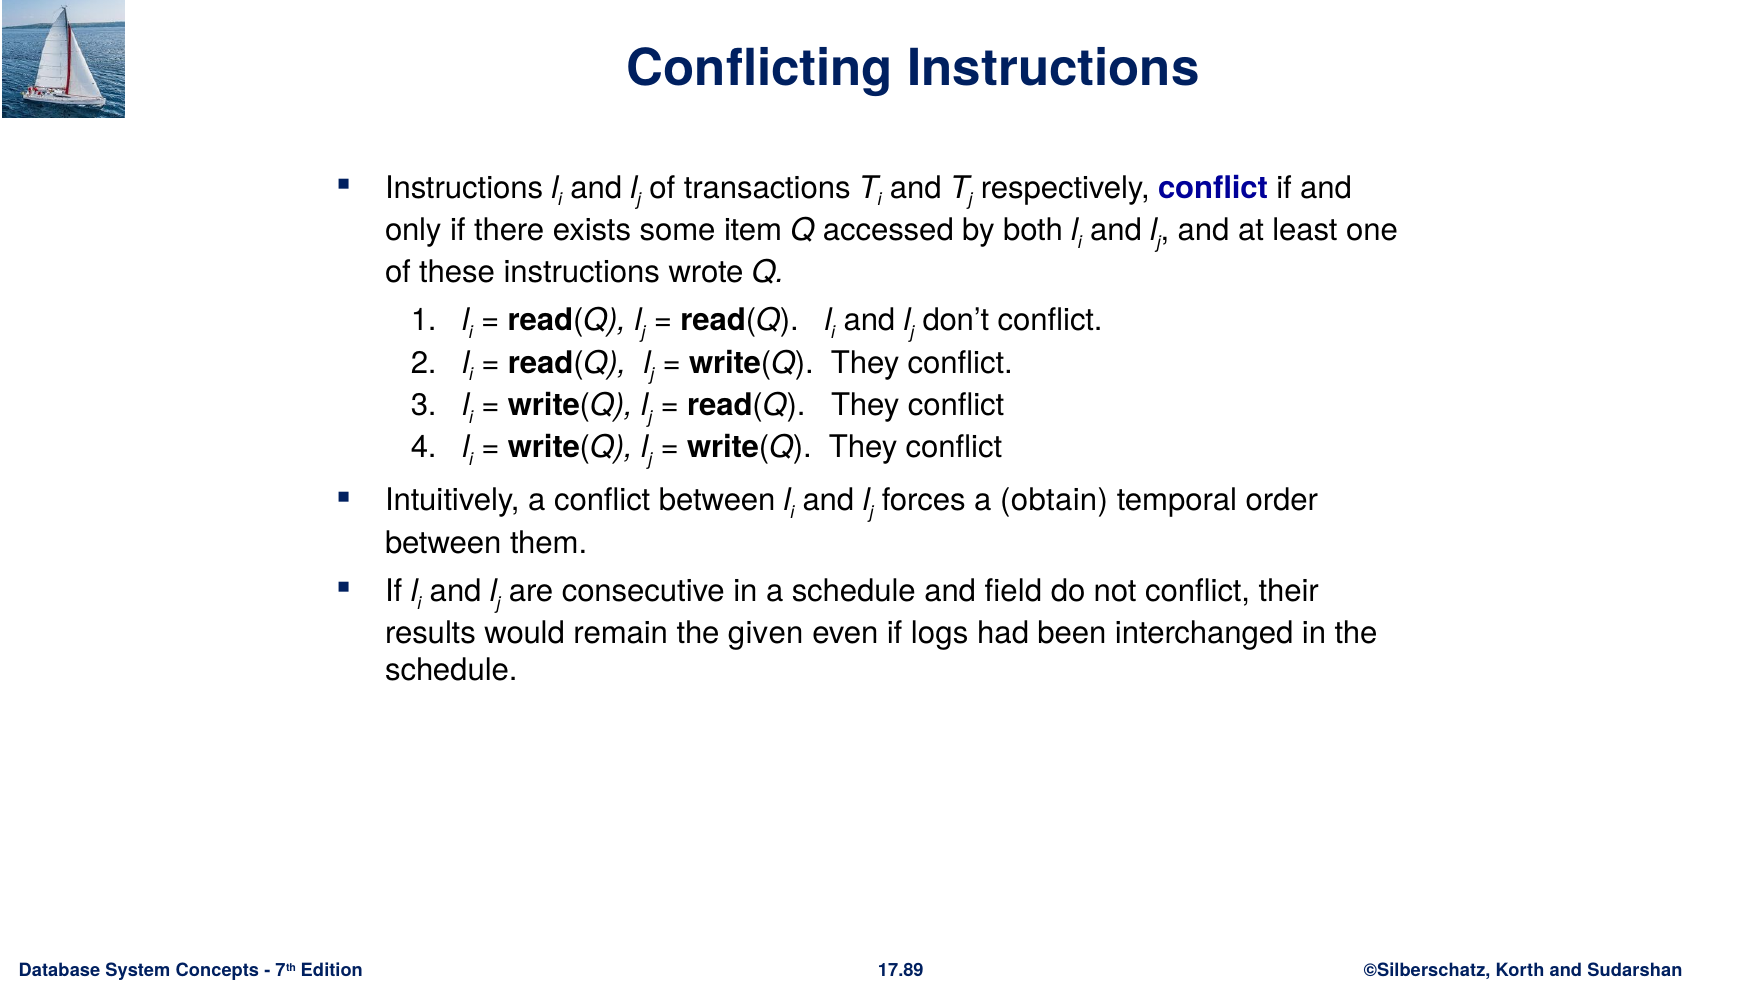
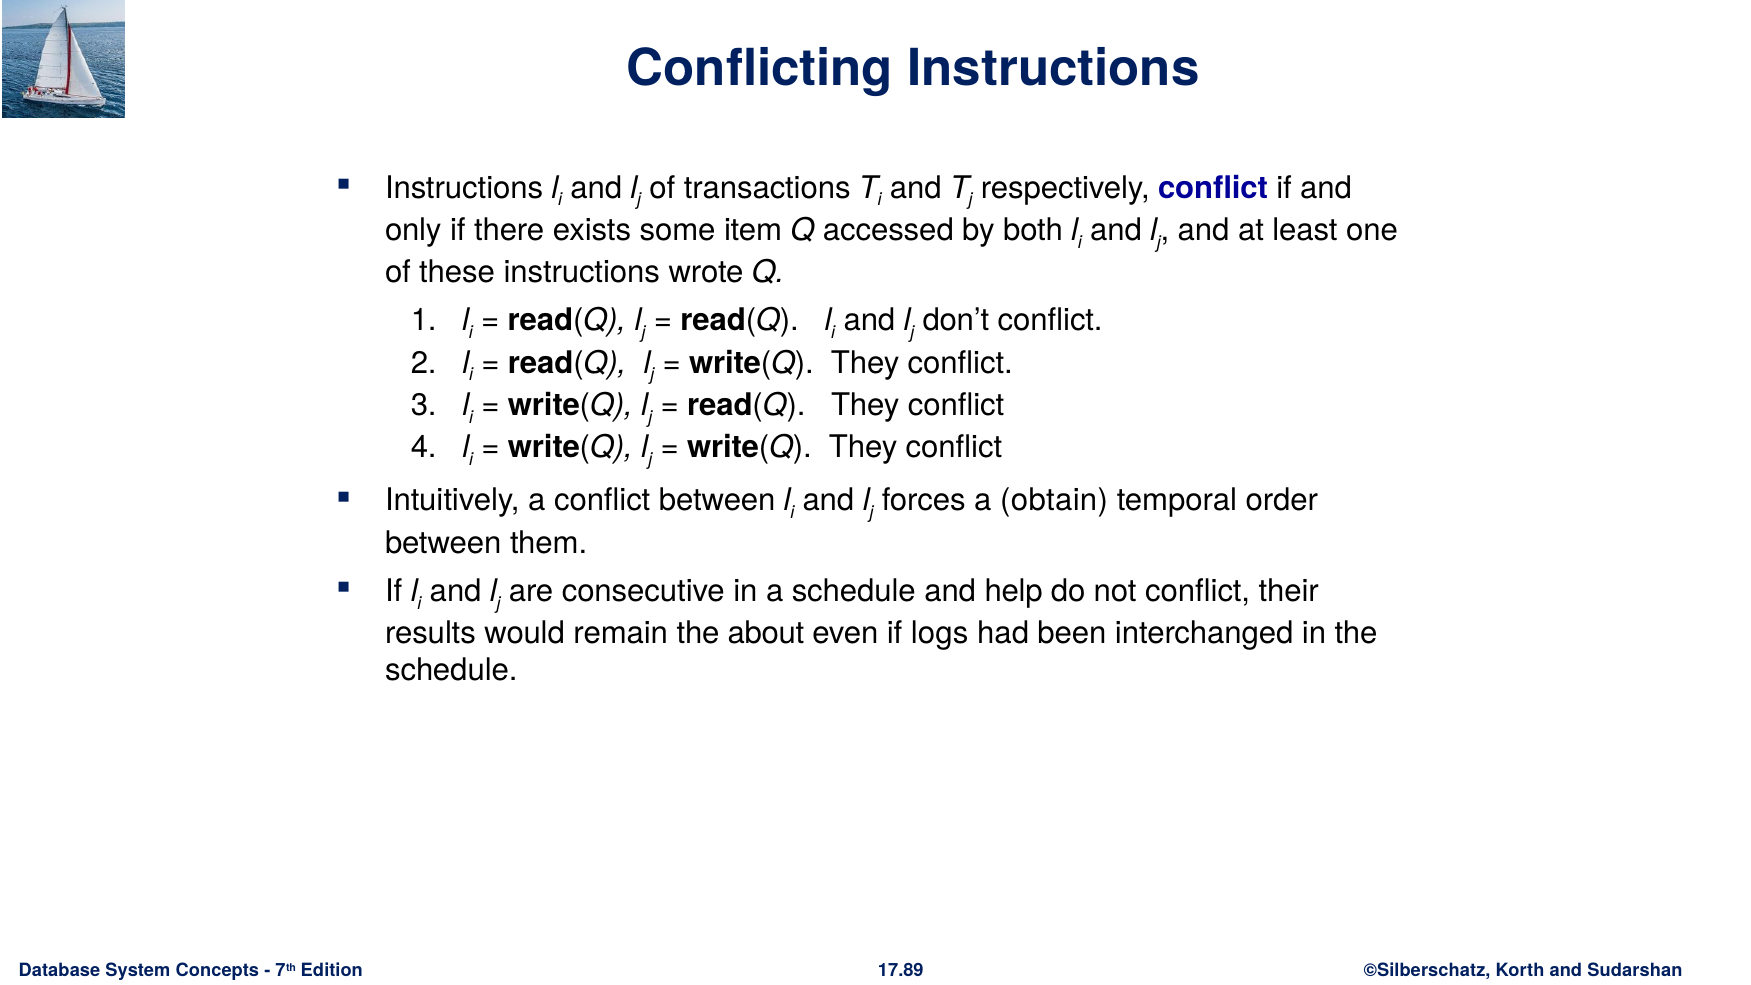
field: field -> help (1014, 591)
given: given -> about (766, 633)
